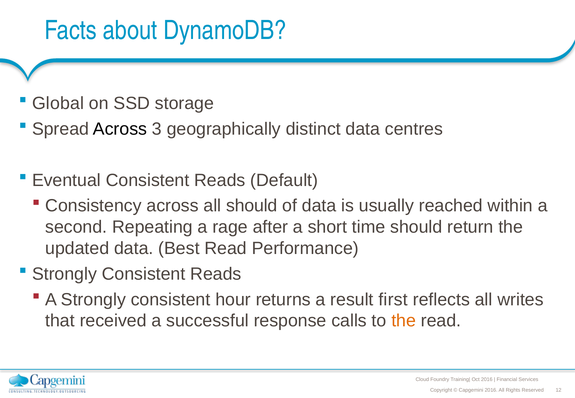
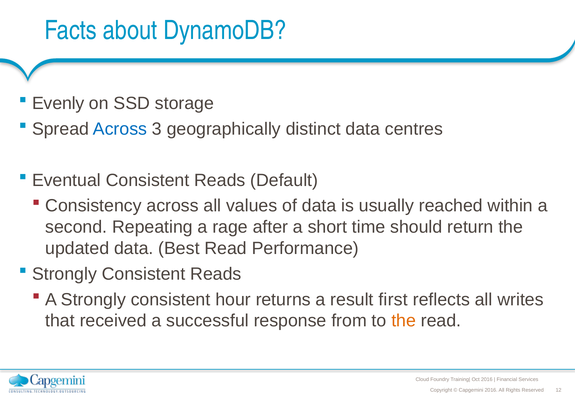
Global: Global -> Evenly (58, 103)
Across colour: black -> blue (120, 129)
all should: should -> values (252, 206)
calls: calls -> from (349, 321)
